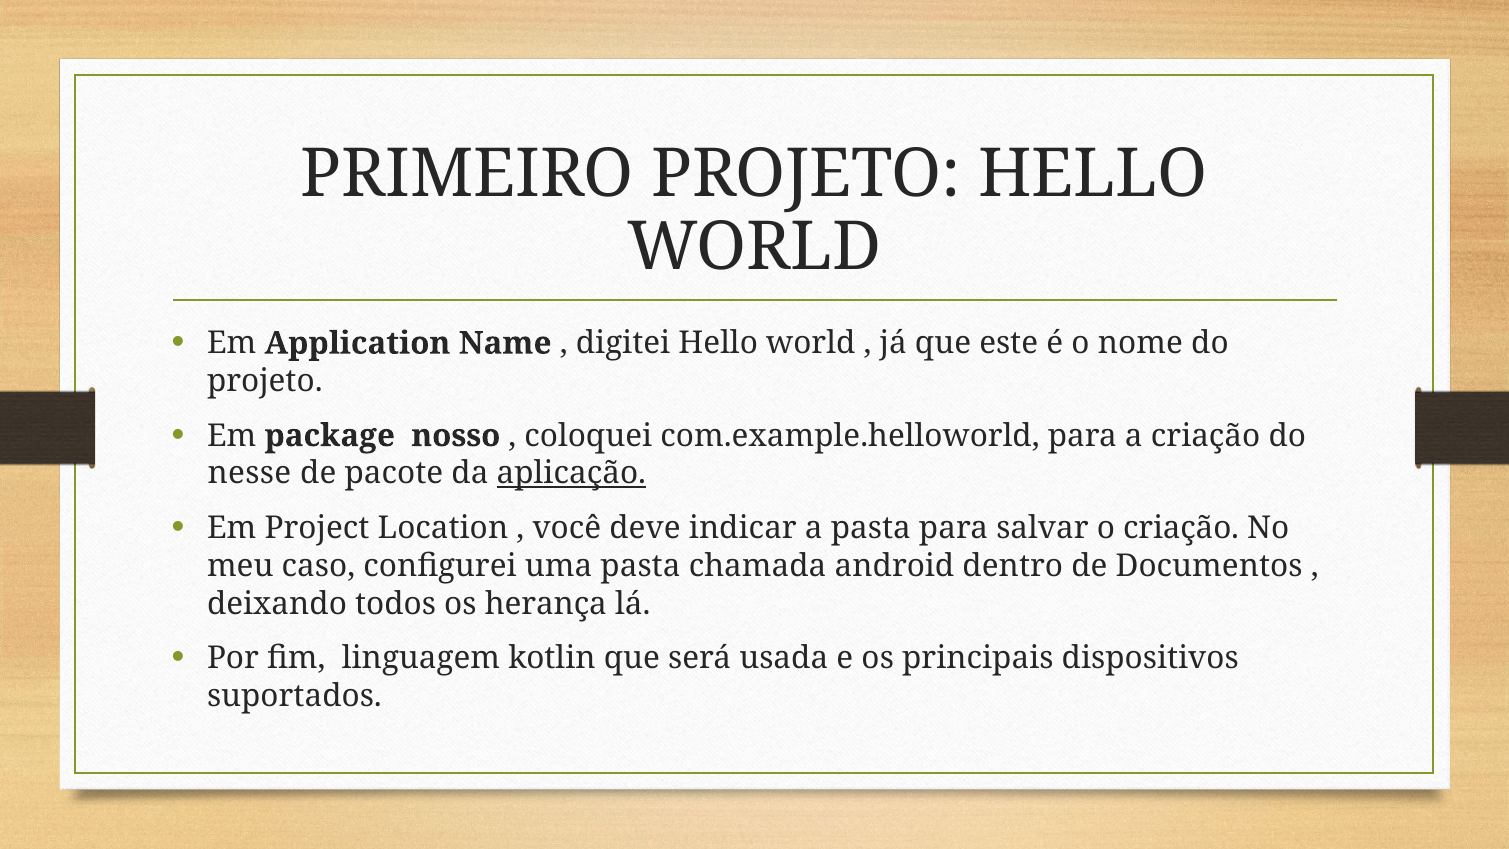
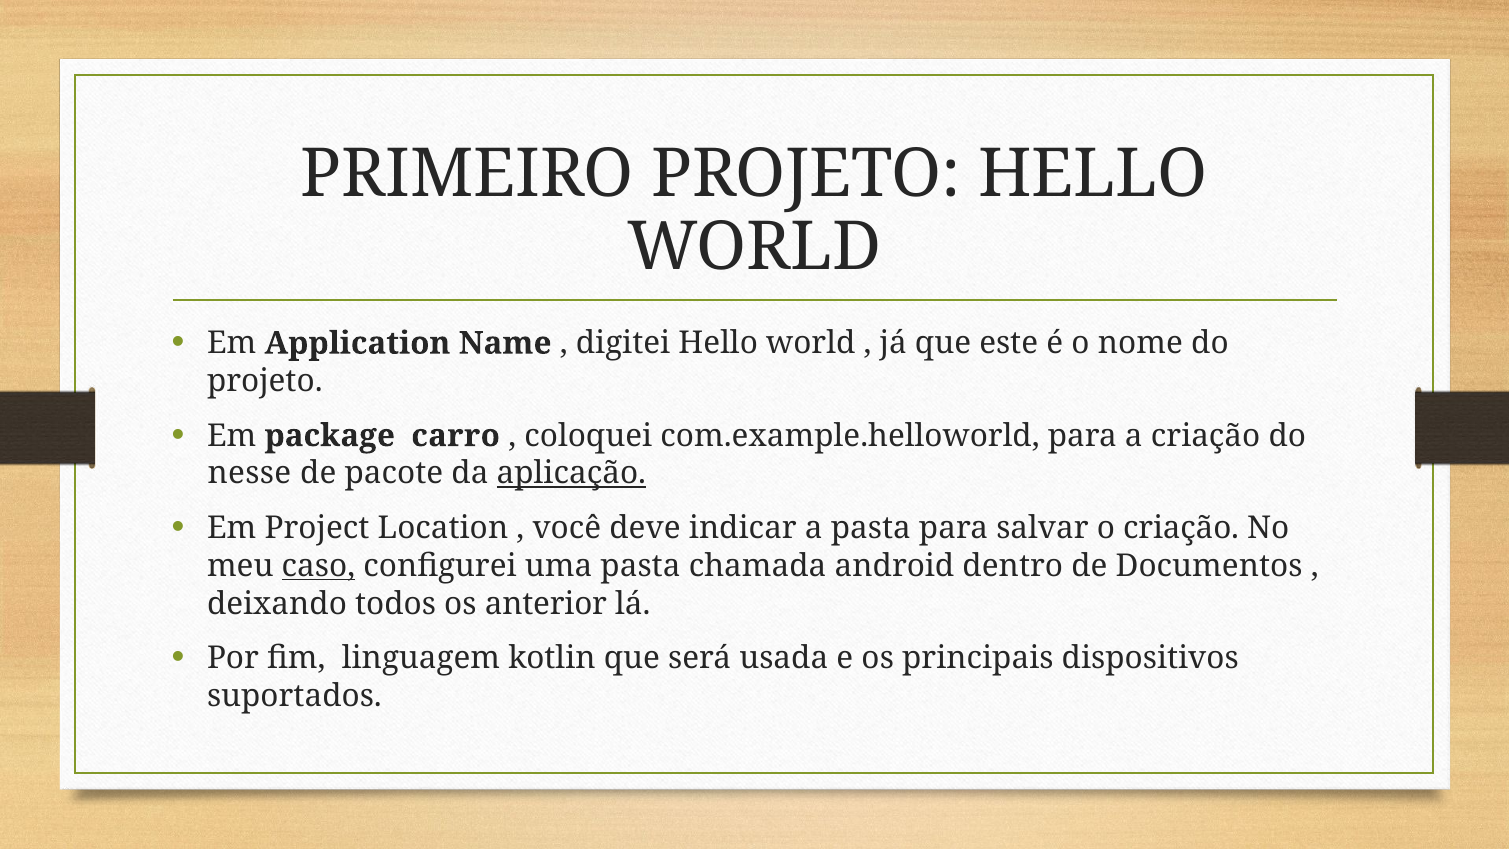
nosso: nosso -> carro (456, 436)
caso underline: none -> present (318, 566)
herança: herança -> anterior (546, 604)
